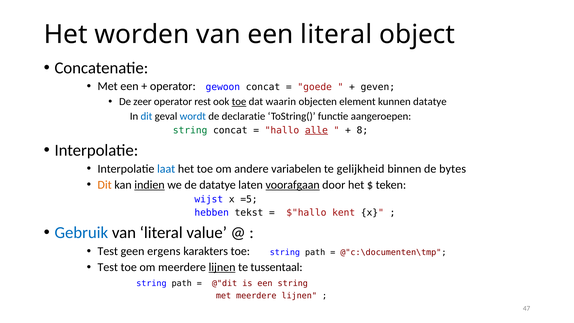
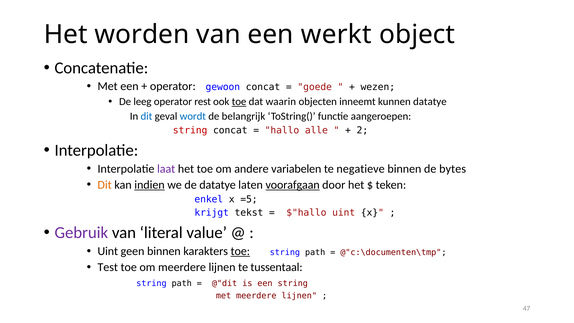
een literal: literal -> werkt (336, 34)
geven: geven -> wezen (378, 87)
zeer: zeer -> leeg (142, 102)
element: element -> inneemt (357, 102)
declaratie: declaratie -> belangrijk (243, 116)
string colour: green -> red (190, 130)
alle underline: present -> none (316, 130)
8: 8 -> 2 (362, 130)
laat colour: blue -> purple (166, 169)
gelijkheid: gelijkheid -> negatieve (361, 169)
wijst: wijst -> enkel (209, 199)
hebben: hebben -> krijgt (212, 213)
$"hallo kent: kent -> uint (344, 213)
Gebruik colour: blue -> purple (81, 233)
Test: Test -> Uint (108, 251)
geen ergens: ergens -> binnen (164, 251)
toe underline: none -> present (240, 251)
lijnen underline: present -> none (222, 267)
